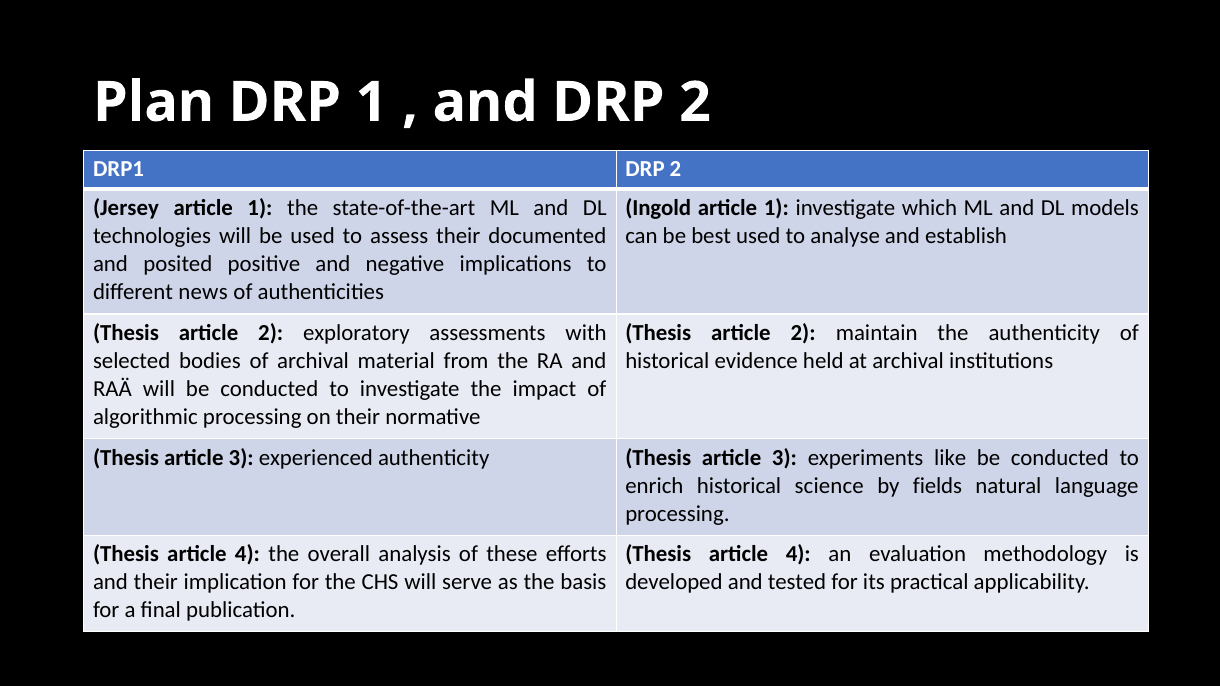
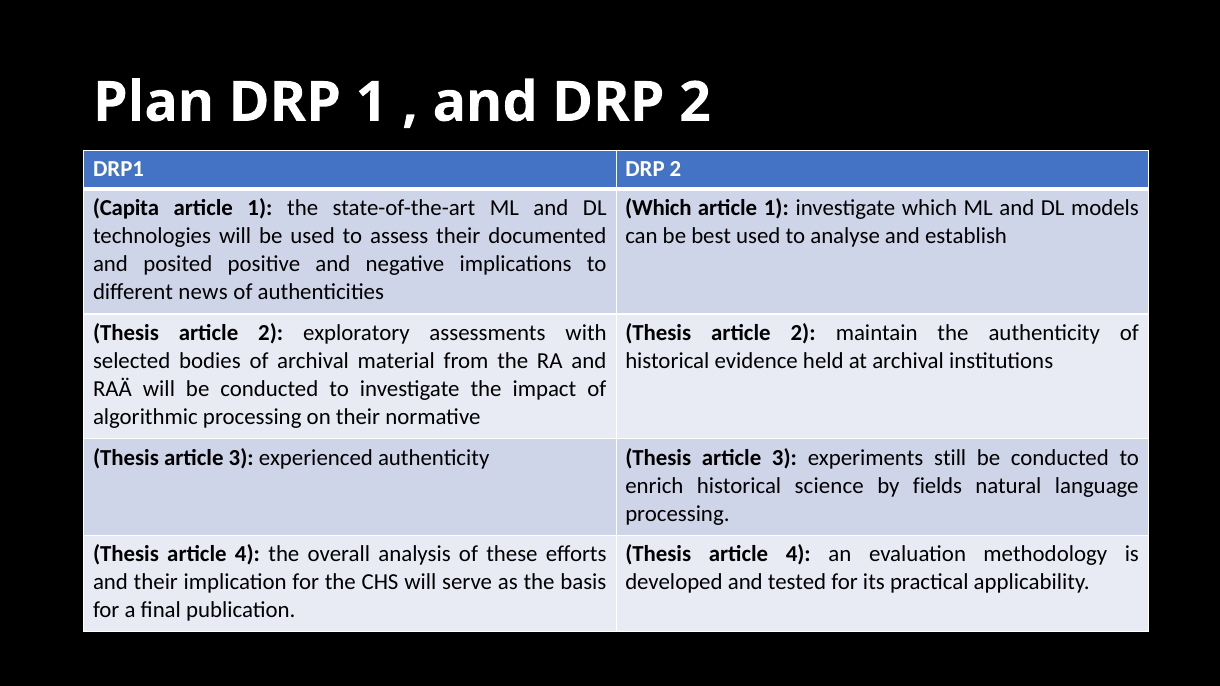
Jersey: Jersey -> Capita (126, 208)
Ingold: Ingold -> Which (658, 208)
like: like -> still (950, 458)
